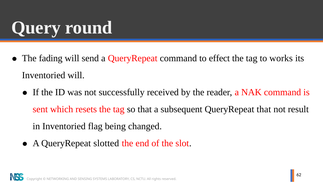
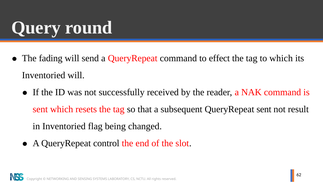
to works: works -> which (281, 58)
QueryRepeat that: that -> sent (264, 109)
slotted: slotted -> control (106, 143)
